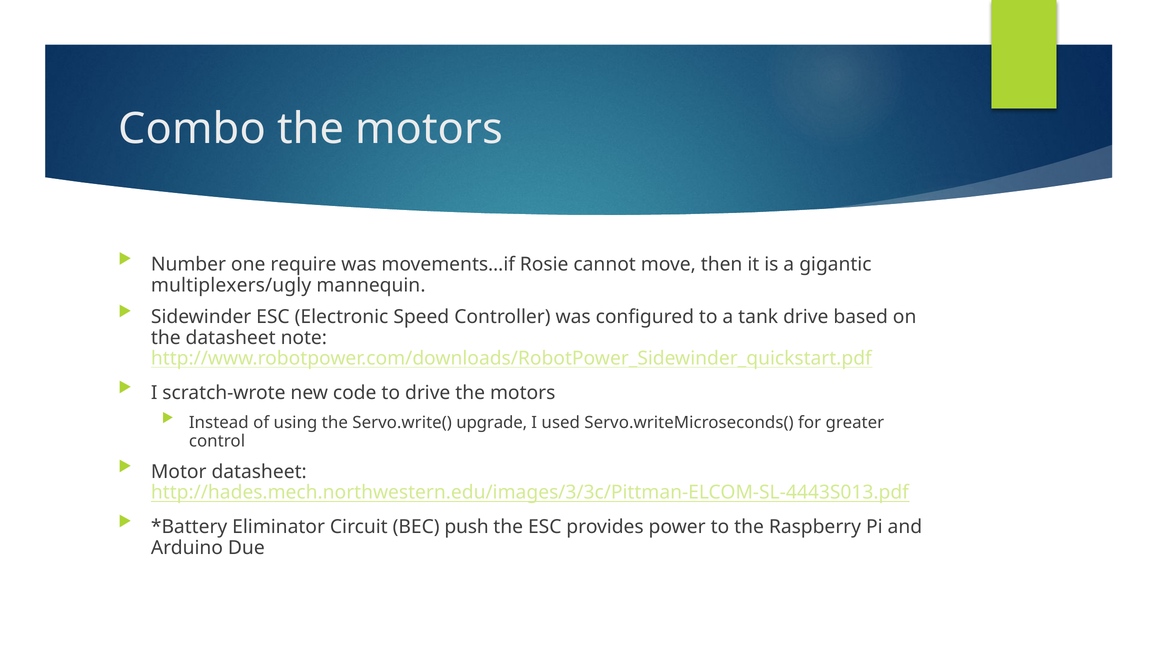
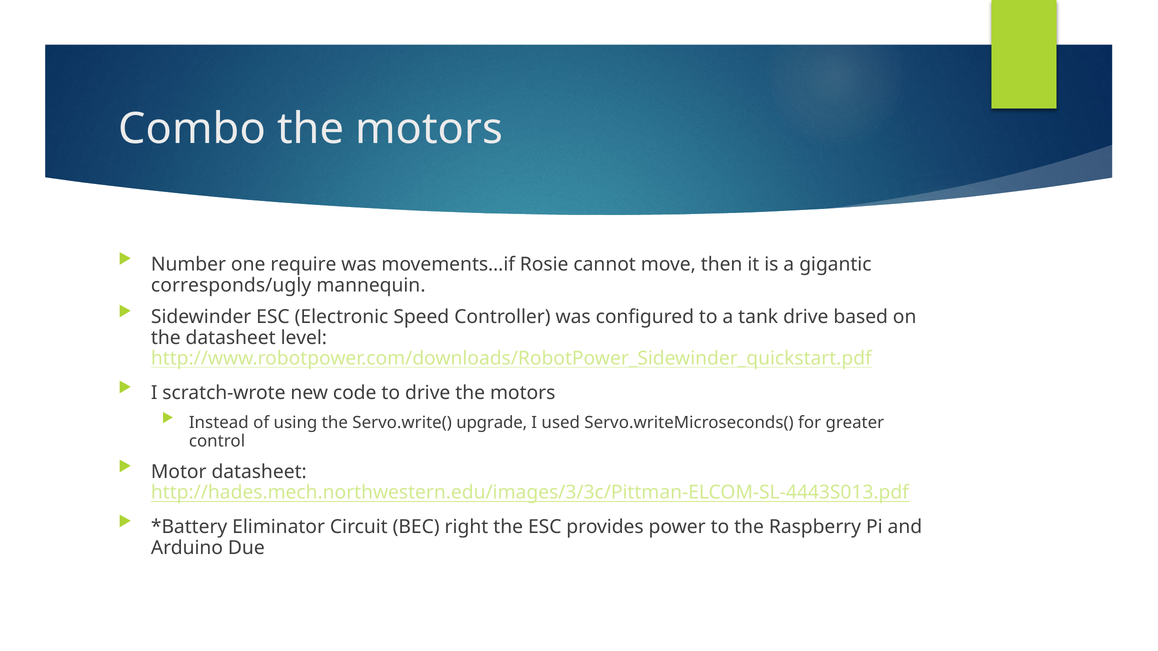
multiplexers/ugly: multiplexers/ugly -> corresponds/ugly (231, 285)
note: note -> level (304, 338)
push: push -> right (466, 527)
